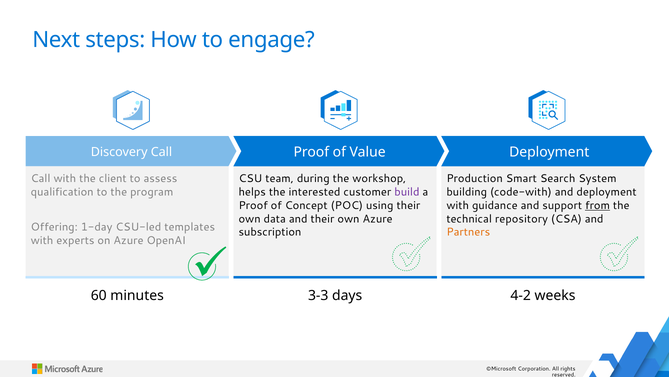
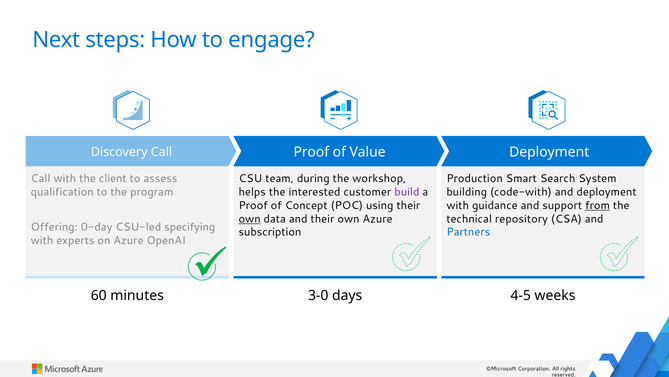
own underline: none -> present (250, 219)
1-day: 1-day -> 0-day (97, 227)
templates: templates -> specifying (190, 227)
Partners colour: orange -> blue (468, 232)
3-3: 3-3 -> 3-0 (318, 295)
4-2: 4-2 -> 4-5 (521, 295)
